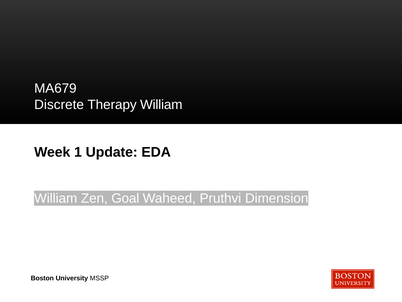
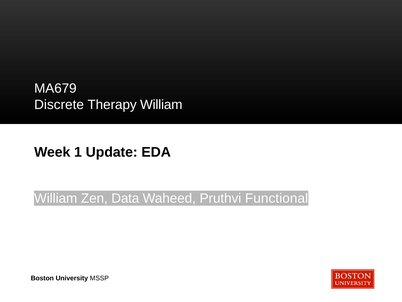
Goal: Goal -> Data (125, 198)
Dimension: Dimension -> Functional (277, 198)
